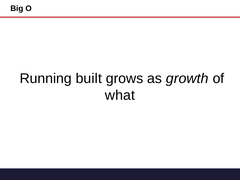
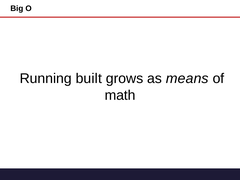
growth: growth -> means (187, 79)
what: what -> math (120, 95)
